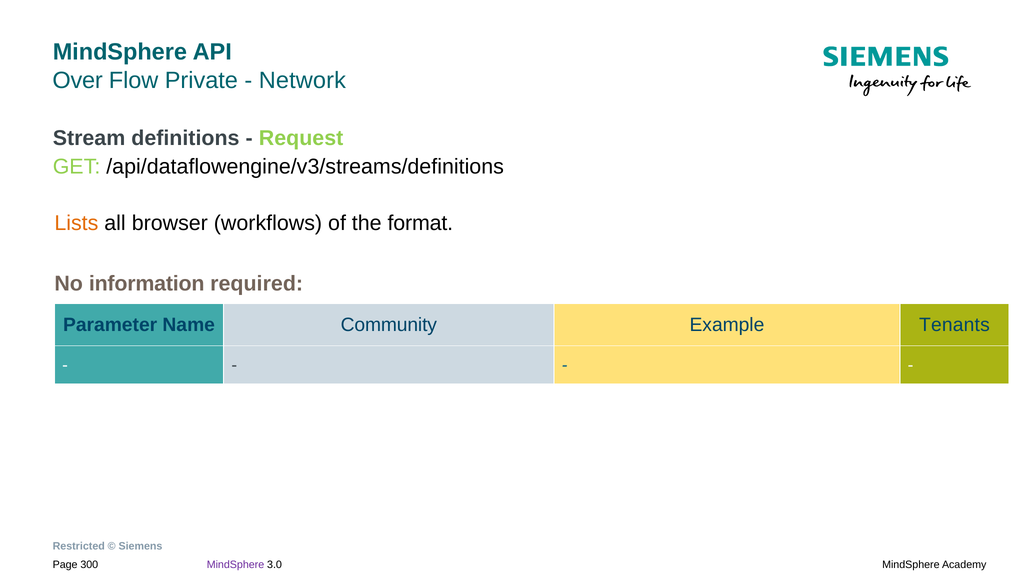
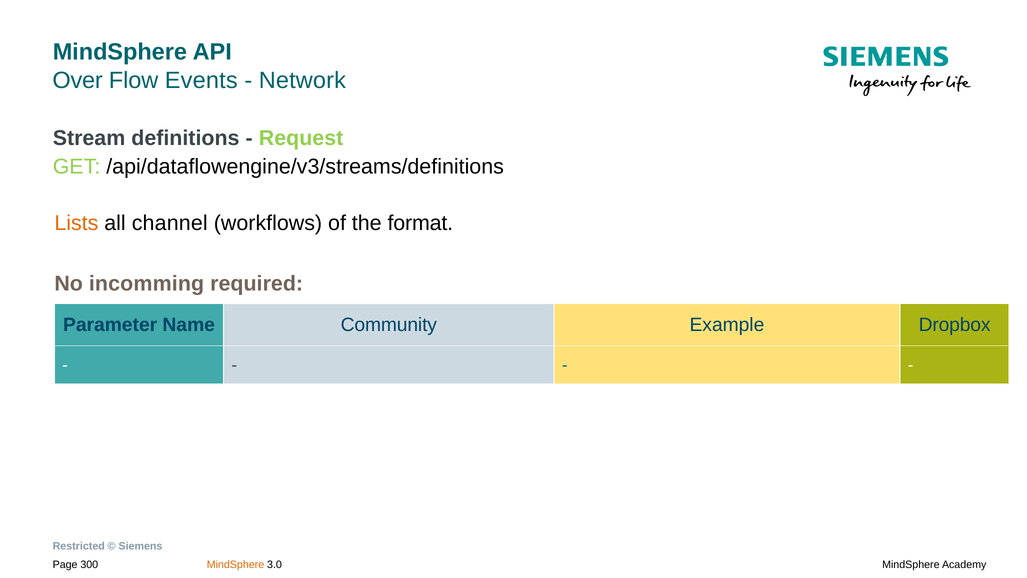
Private: Private -> Events (201, 80)
browser: browser -> channel (170, 223)
information: information -> incomming (147, 284)
Tenants: Tenants -> Dropbox (955, 325)
MindSphere colour: purple -> orange (235, 564)
